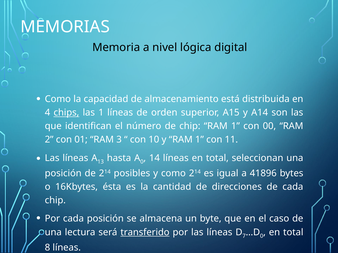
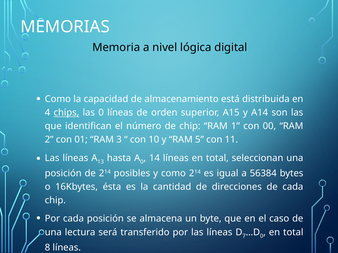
las 1: 1 -> 0 (101, 113)
y RAM 1: 1 -> 5 (199, 140)
41896: 41896 -> 56384 (263, 174)
transferido underline: present -> none (145, 233)
